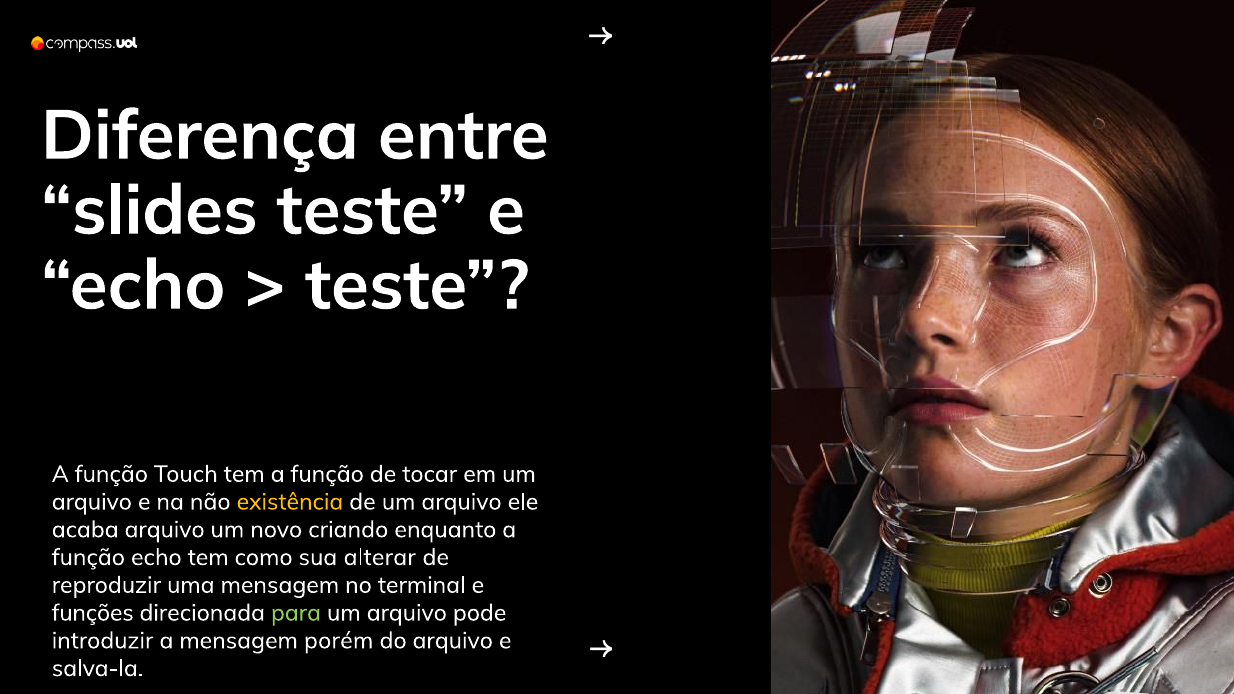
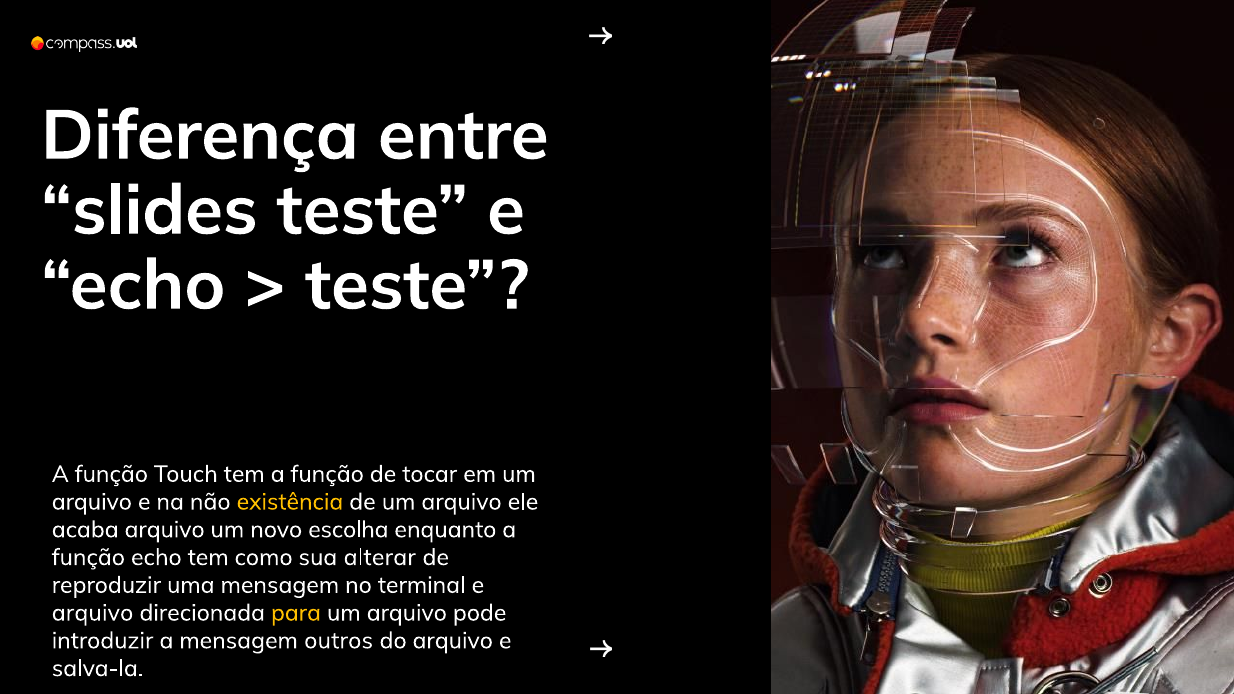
criando: criando -> escolha (348, 530)
funções: funções -> arquivo (93, 613)
para colour: light green -> yellow (296, 613)
porém: porém -> outros (339, 641)
